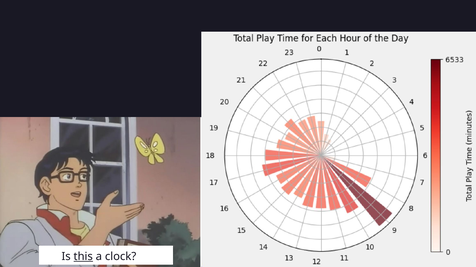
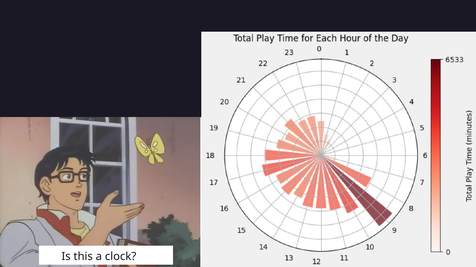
this underline: present -> none (83, 257)
